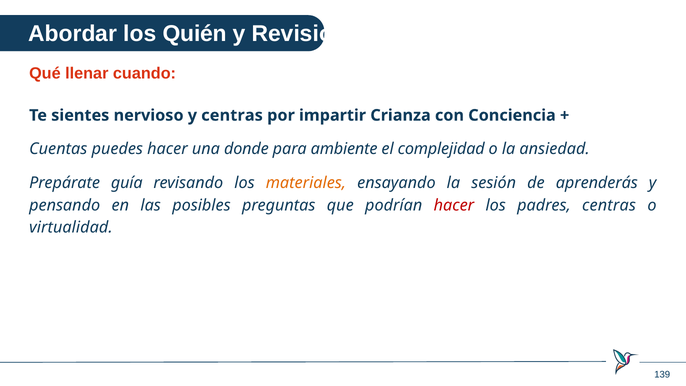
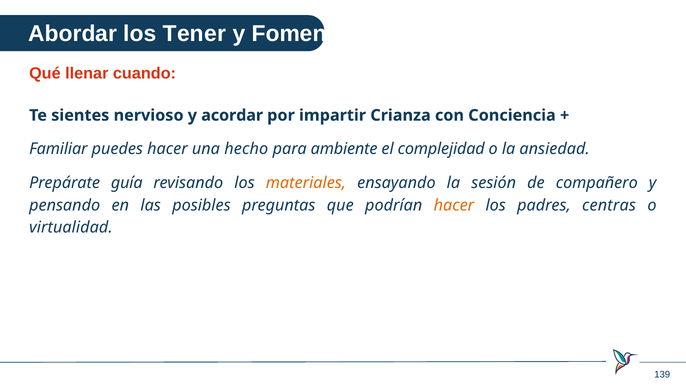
Quién: Quién -> Tener (194, 34)
Revisión: Revisión -> Fomenta (299, 34)
y centras: centras -> acordar (232, 115)
Cuentas: Cuentas -> Familiar (58, 149)
donde: donde -> hecho (246, 149)
aprenderás: aprenderás -> compañero (597, 183)
hacer colour: red -> orange (454, 205)
